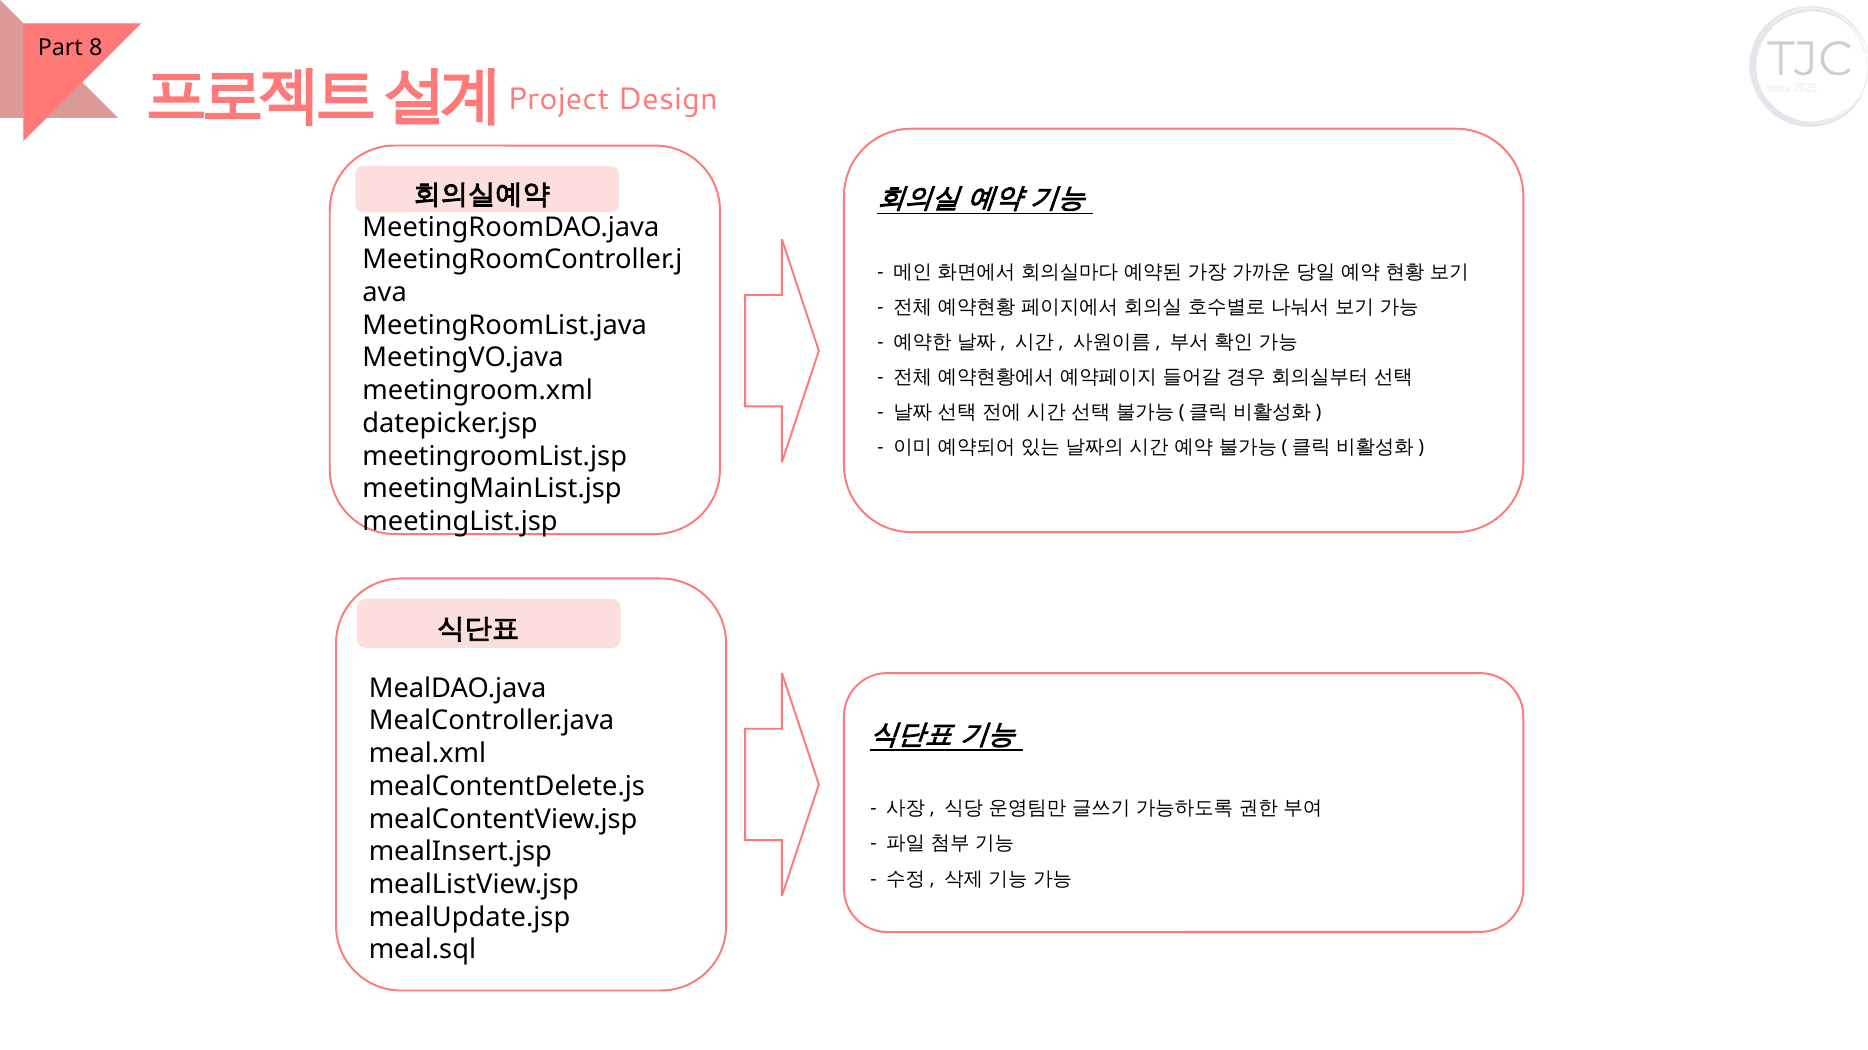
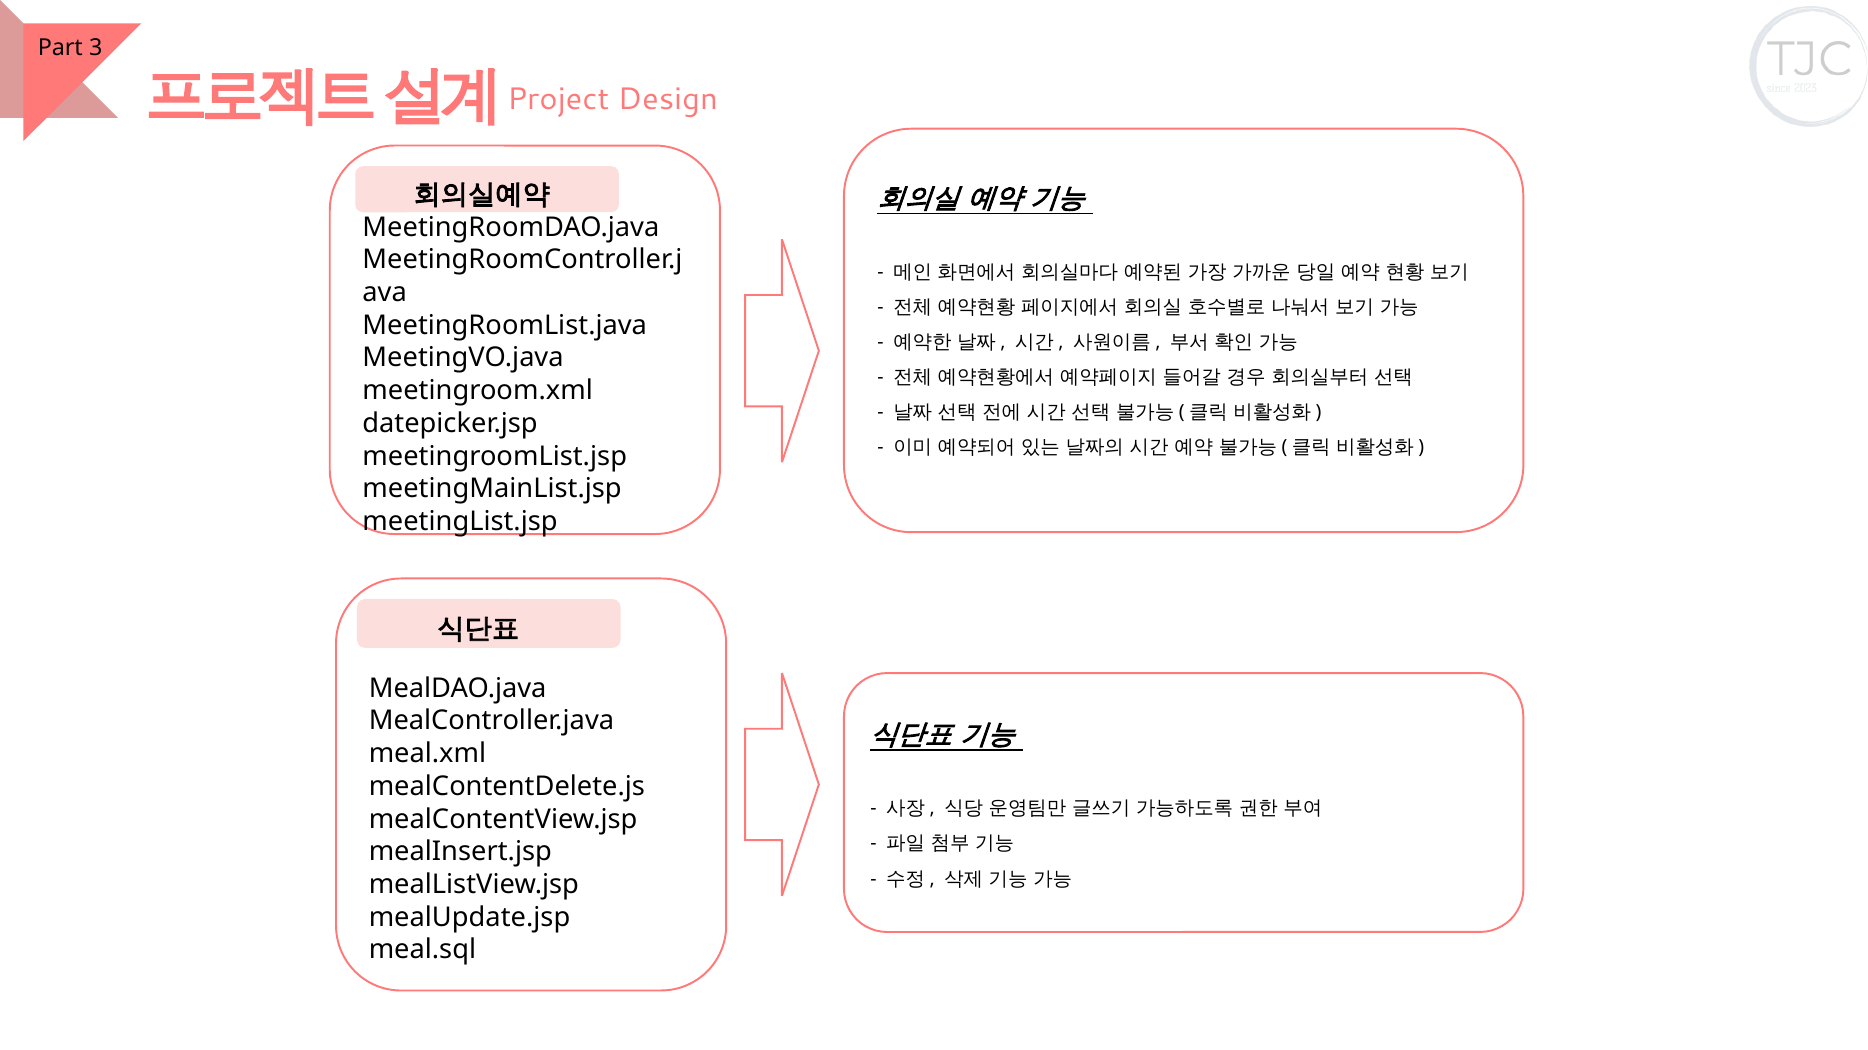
8: 8 -> 3 (96, 48)
